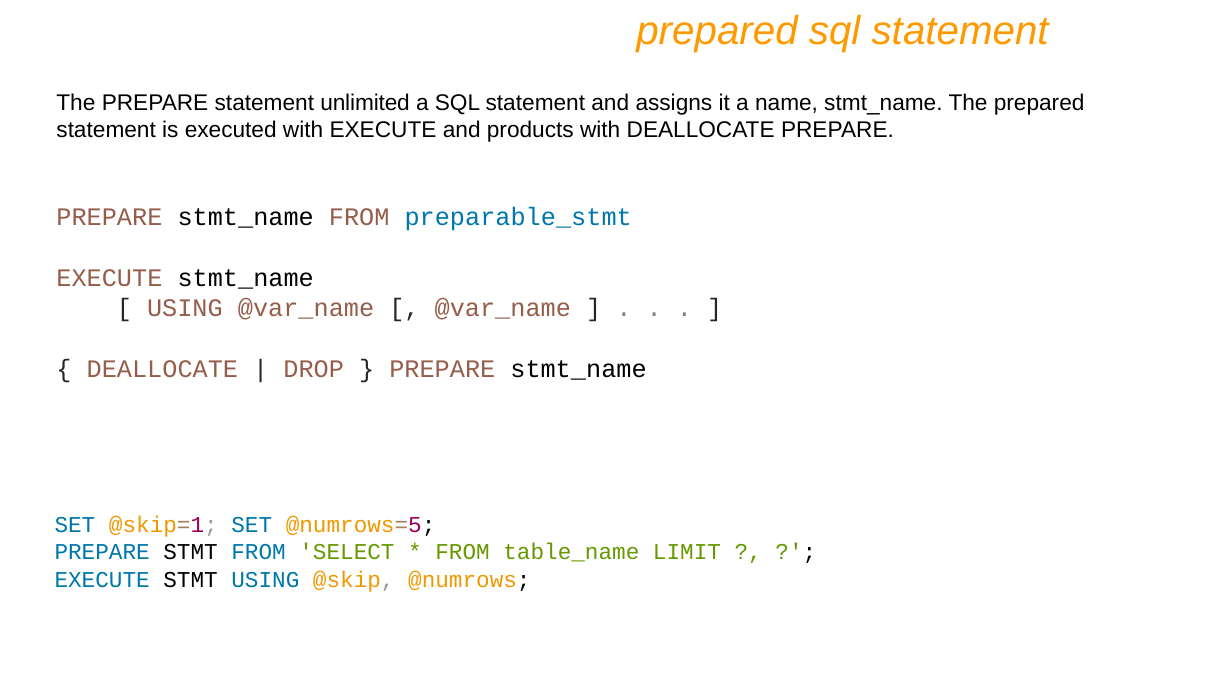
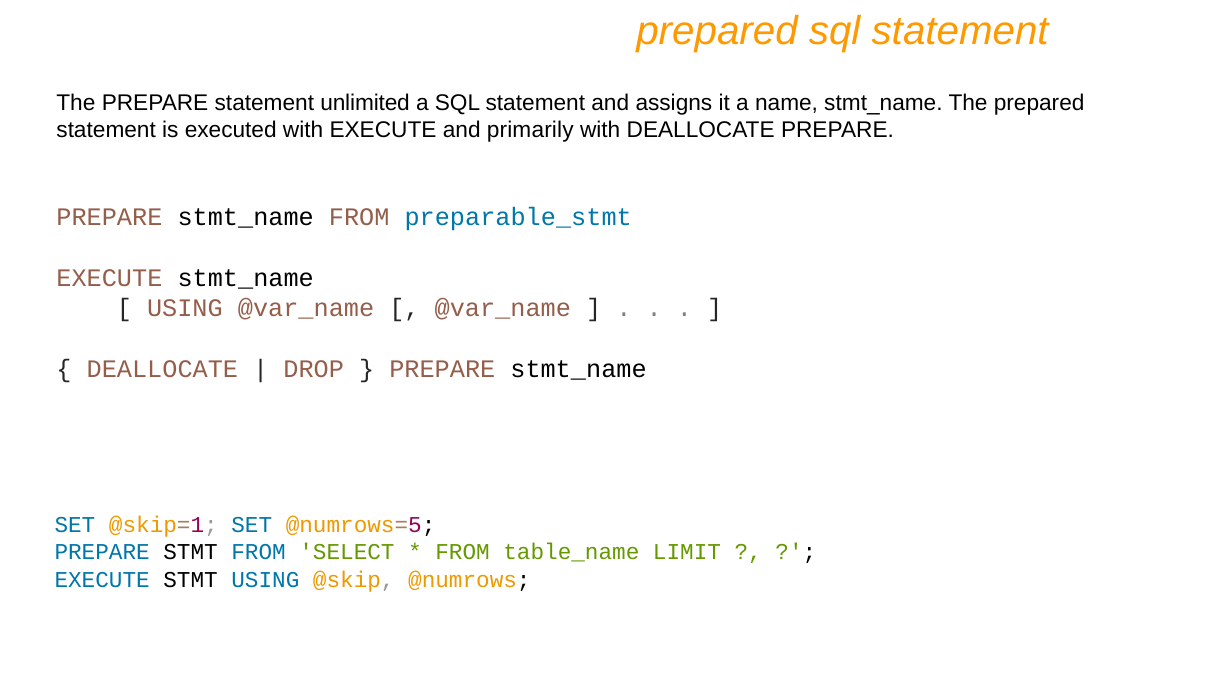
products: products -> primarily (530, 130)
